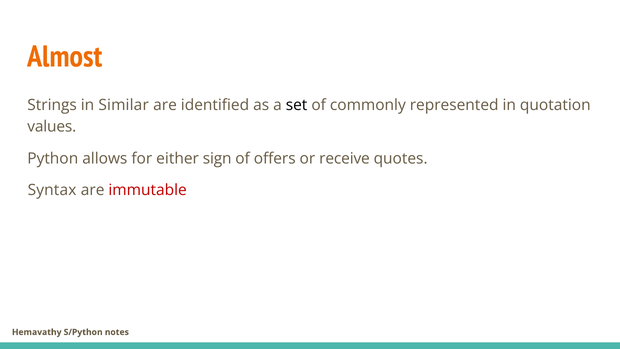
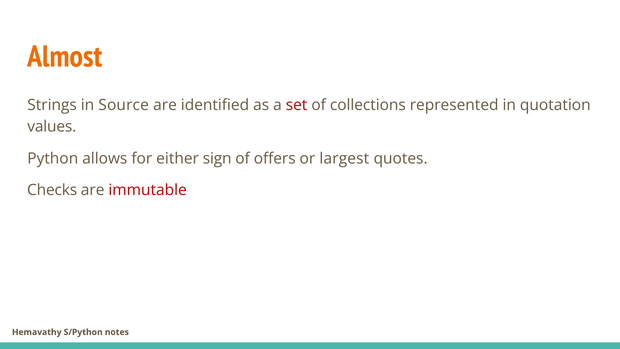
Similar: Similar -> Source (124, 105)
set colour: black -> red (297, 105)
commonly: commonly -> collections (368, 105)
receive: receive -> largest (344, 158)
Syntax: Syntax -> Checks (52, 190)
